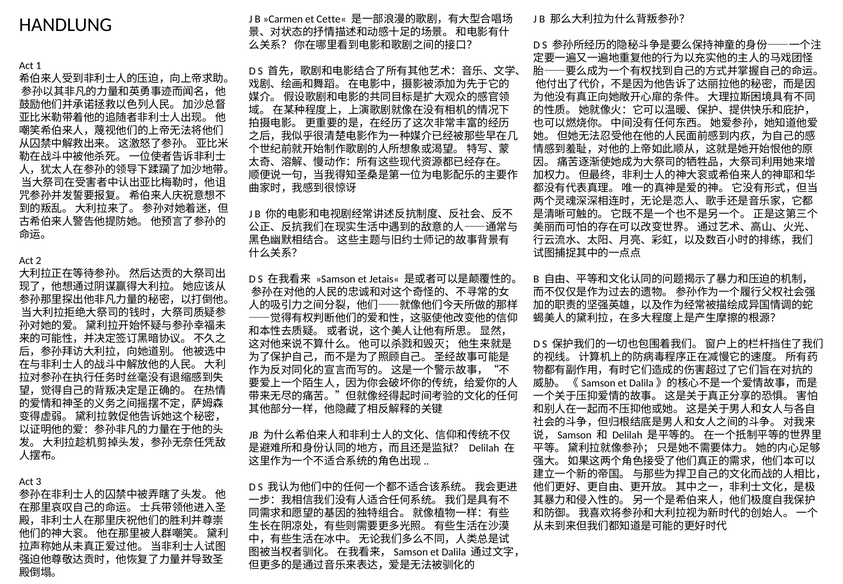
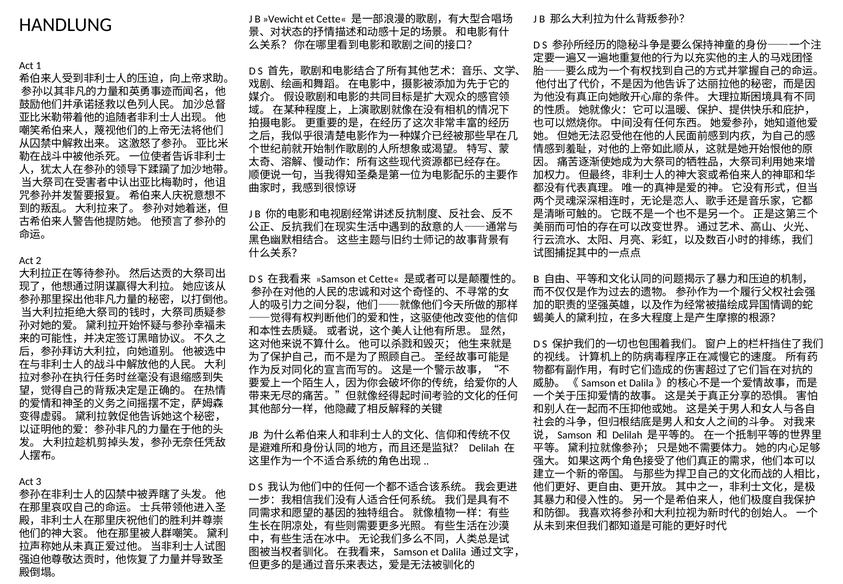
»Carmen: »Carmen -> »Vewicht (283, 19)
»Samson et Jetais«: Jetais« -> Cette« (384, 279)
